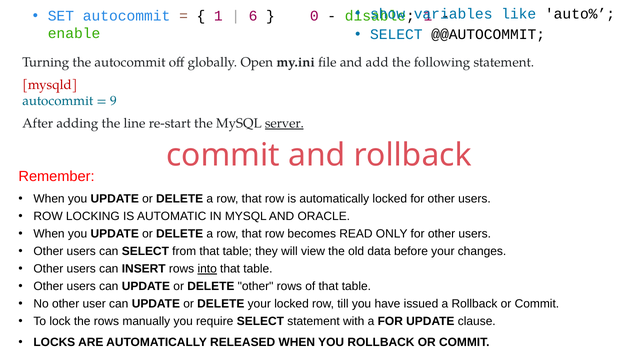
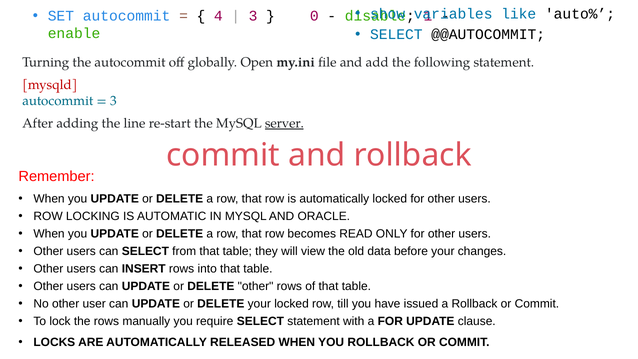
1: 1 -> 4 (218, 16)
6: 6 -> 3 (253, 16)
9: 9 -> 3 (113, 101)
into underline: present -> none (207, 269)
